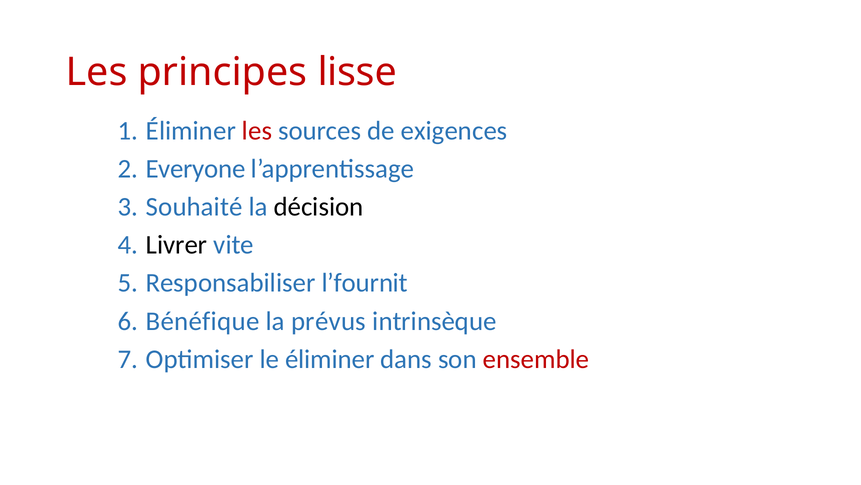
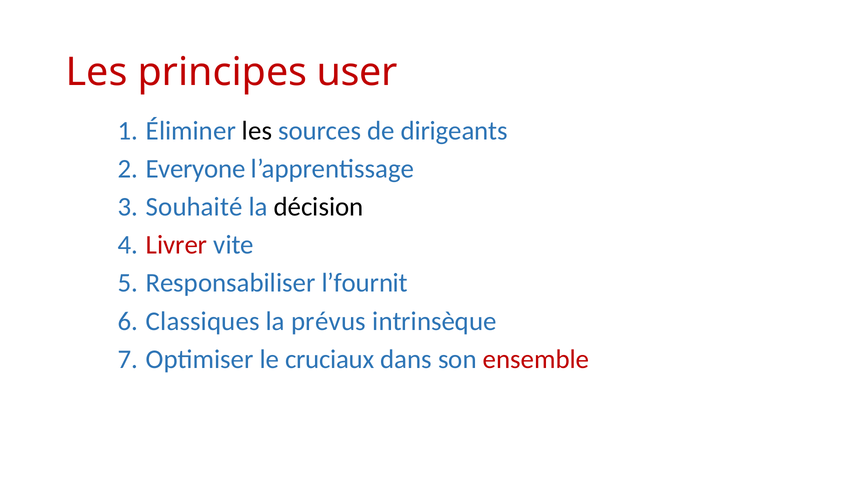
lisse: lisse -> user (357, 72)
les colour: red -> black (257, 131)
exigences: exigences -> dirigeants (454, 131)
Livrer colour: black -> red (177, 245)
Bénéfique: Bénéfique -> Classiques (203, 321)
le éliminer: éliminer -> cruciaux (330, 359)
